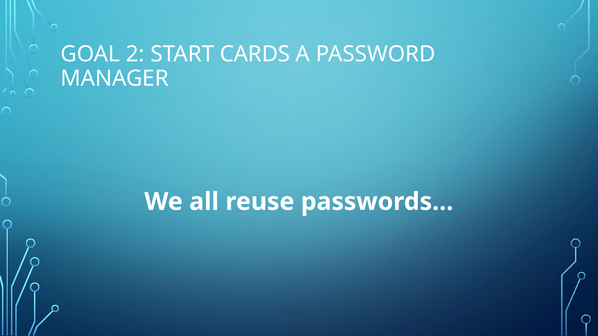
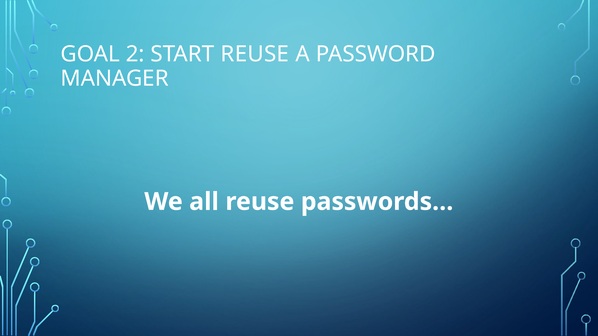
START CARDS: CARDS -> REUSE (255, 54)
